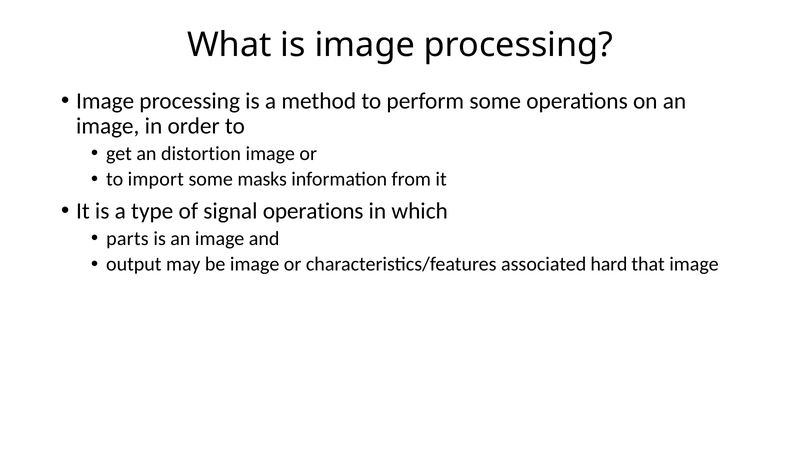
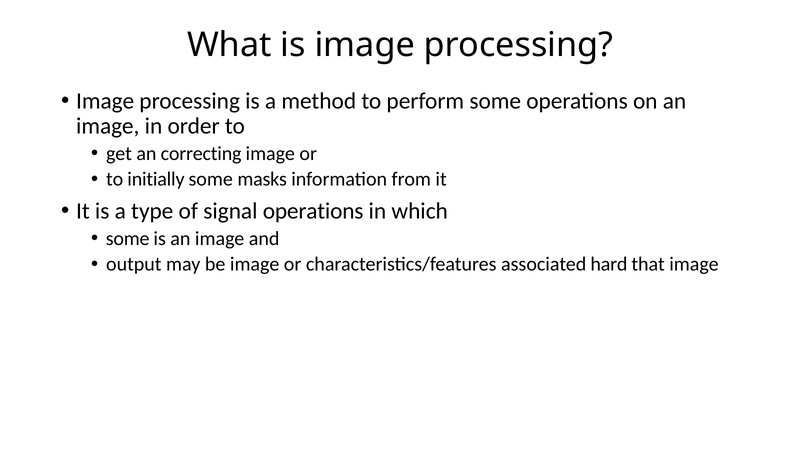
distortion: distortion -> correcting (201, 154)
import: import -> initially (156, 180)
parts: parts -> some (128, 239)
